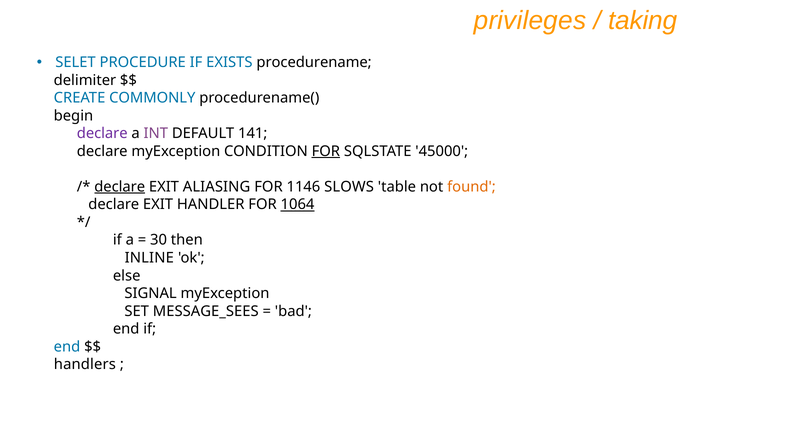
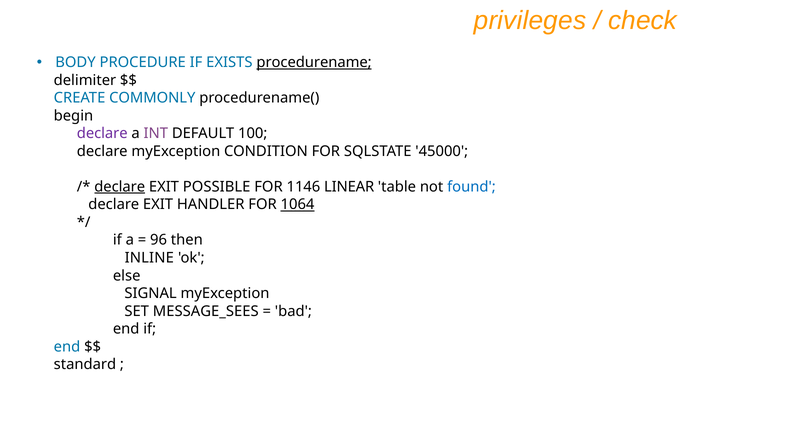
taking: taking -> check (643, 21)
SELET: SELET -> BODY (75, 62)
procedurename underline: none -> present (314, 62)
141: 141 -> 100 (253, 133)
FOR underline: present -> none (326, 151)
ALIASING: ALIASING -> POSSIBLE (217, 187)
SLOWS: SLOWS -> LINEAR (349, 187)
found colour: orange -> blue (471, 187)
30: 30 -> 96 (159, 240)
handlers: handlers -> standard (85, 364)
